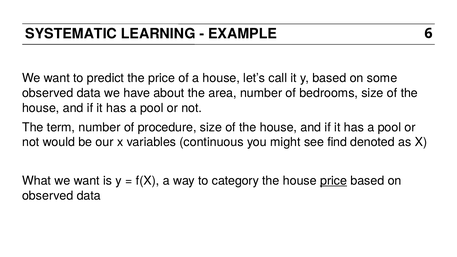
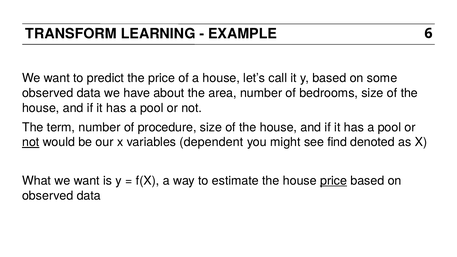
SYSTEMATIC: SYSTEMATIC -> TRANSFORM (71, 34)
not underline: none -> present (31, 142)
continuous: continuous -> dependent (211, 142)
category: category -> estimate (235, 180)
